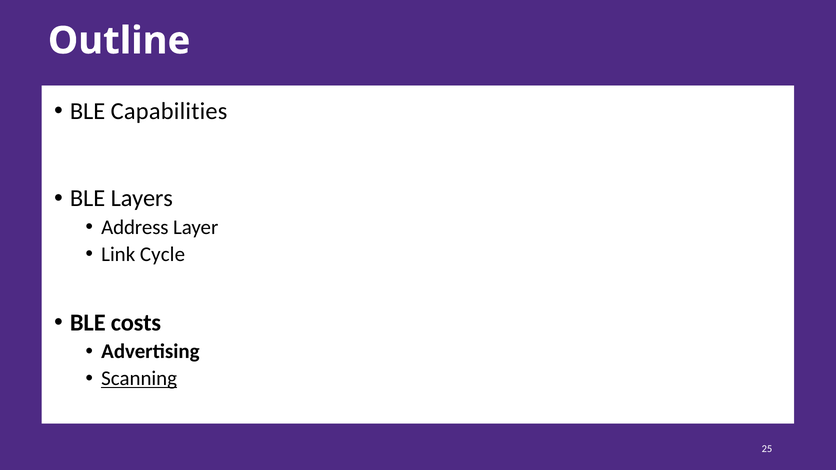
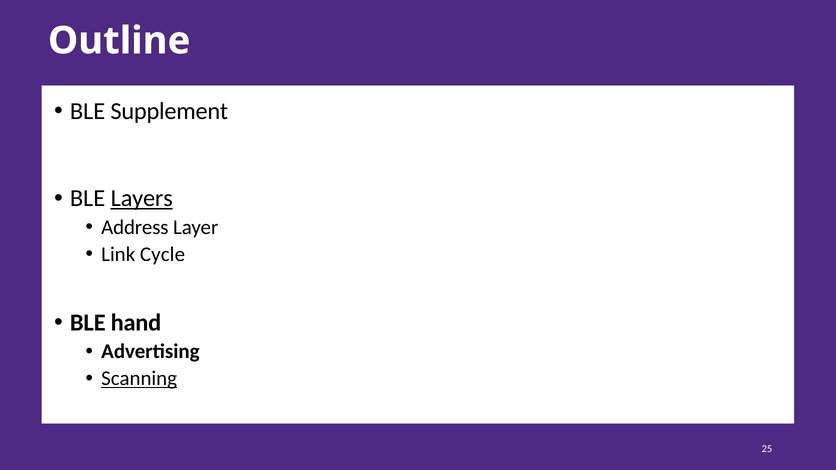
Capabilities: Capabilities -> Supplement (169, 111)
Layers underline: none -> present (142, 199)
costs: costs -> hand (136, 323)
